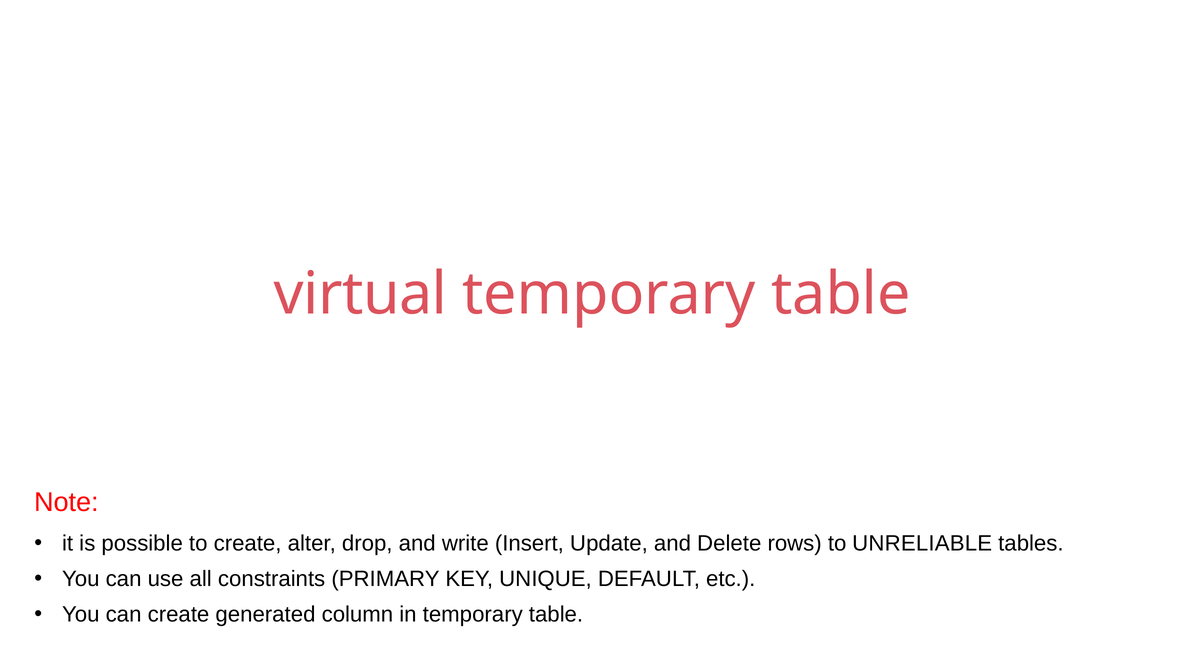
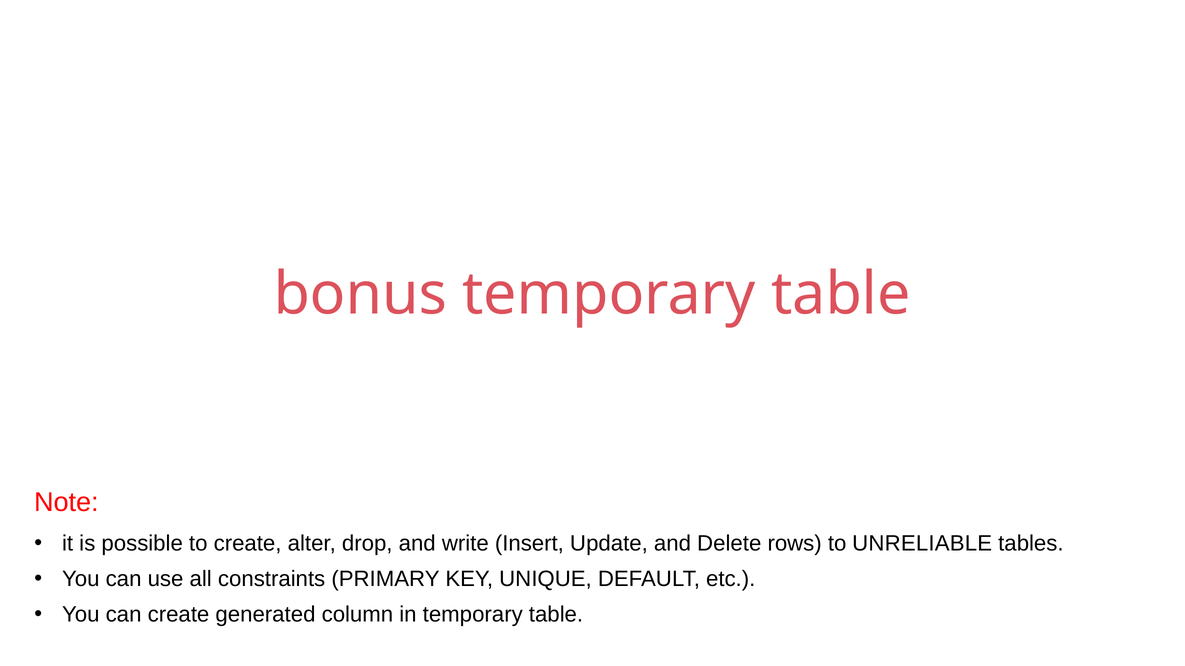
virtual: virtual -> bonus (360, 295)
